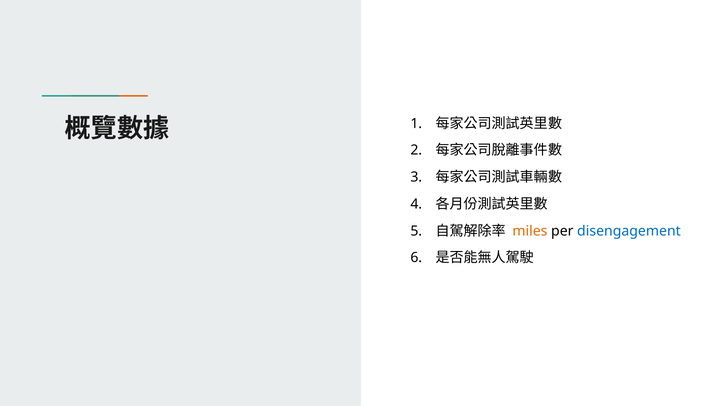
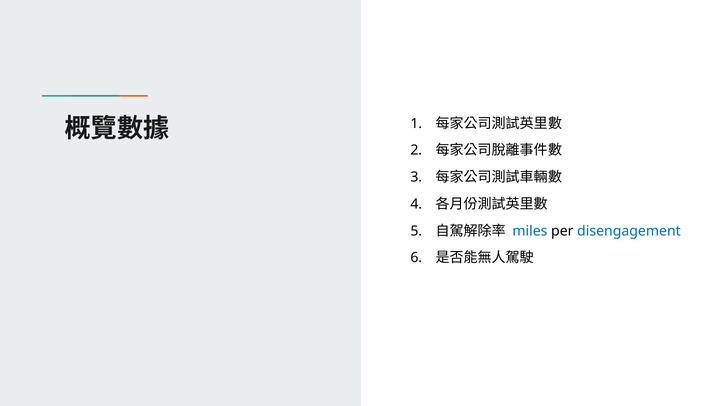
miles colour: orange -> blue (530, 231)
